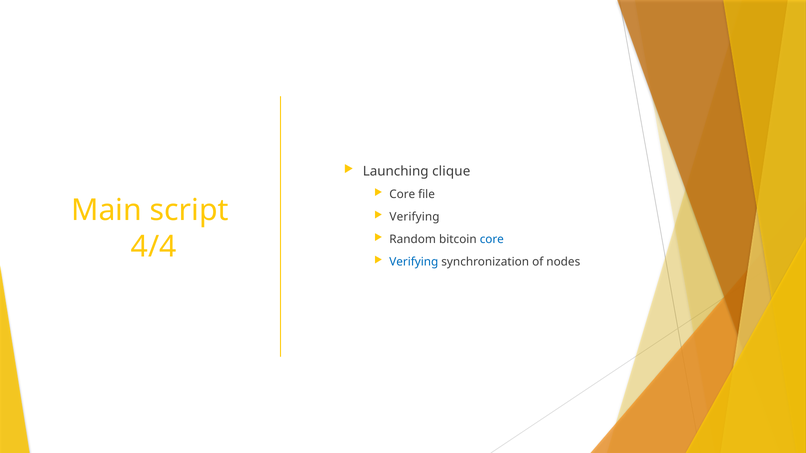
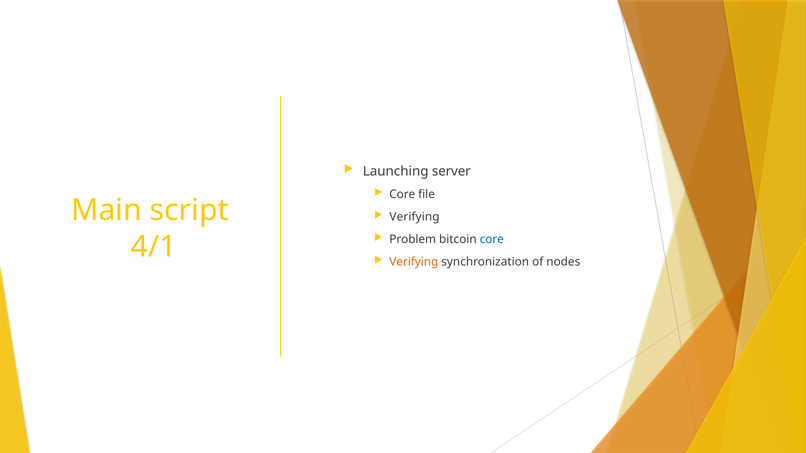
clique: clique -> server (451, 171)
Random: Random -> Problem (413, 240)
4/4: 4/4 -> 4/1 (154, 247)
Verifying colour: blue -> orange (414, 262)
